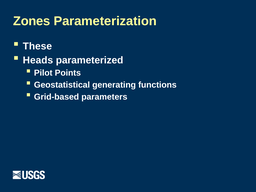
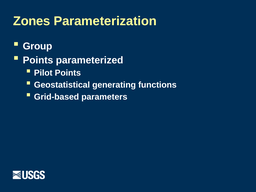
These: These -> Group (37, 46)
Heads: Heads -> Points (38, 60)
